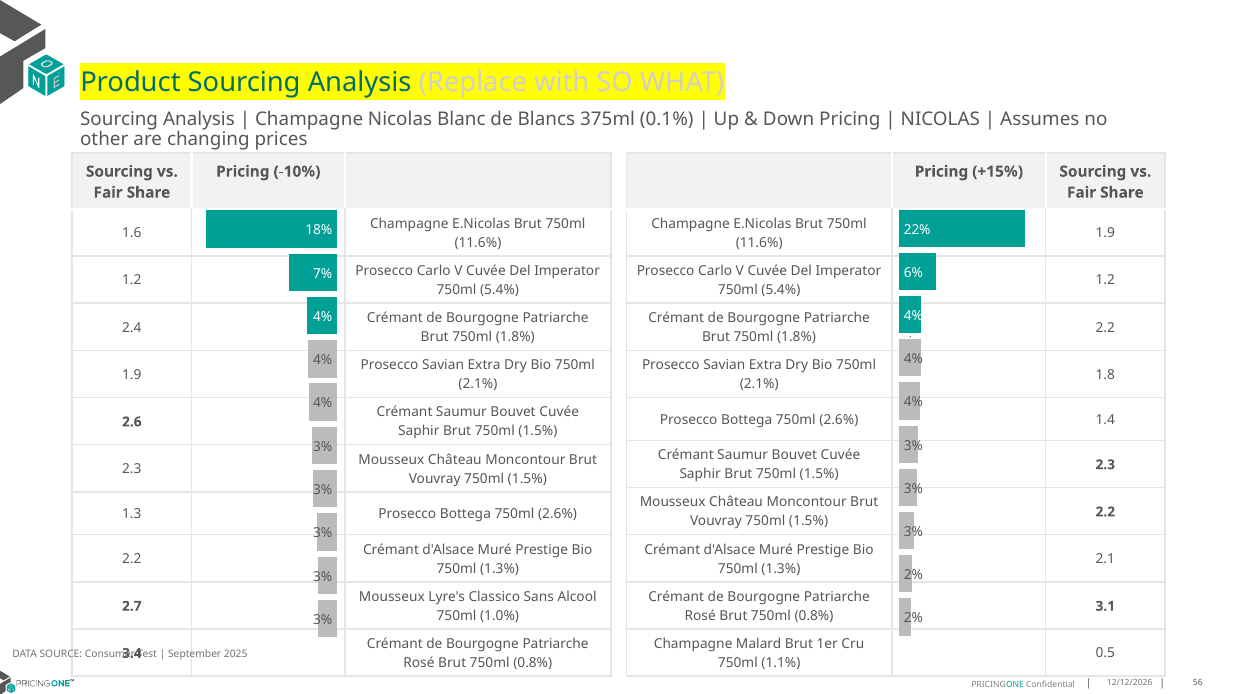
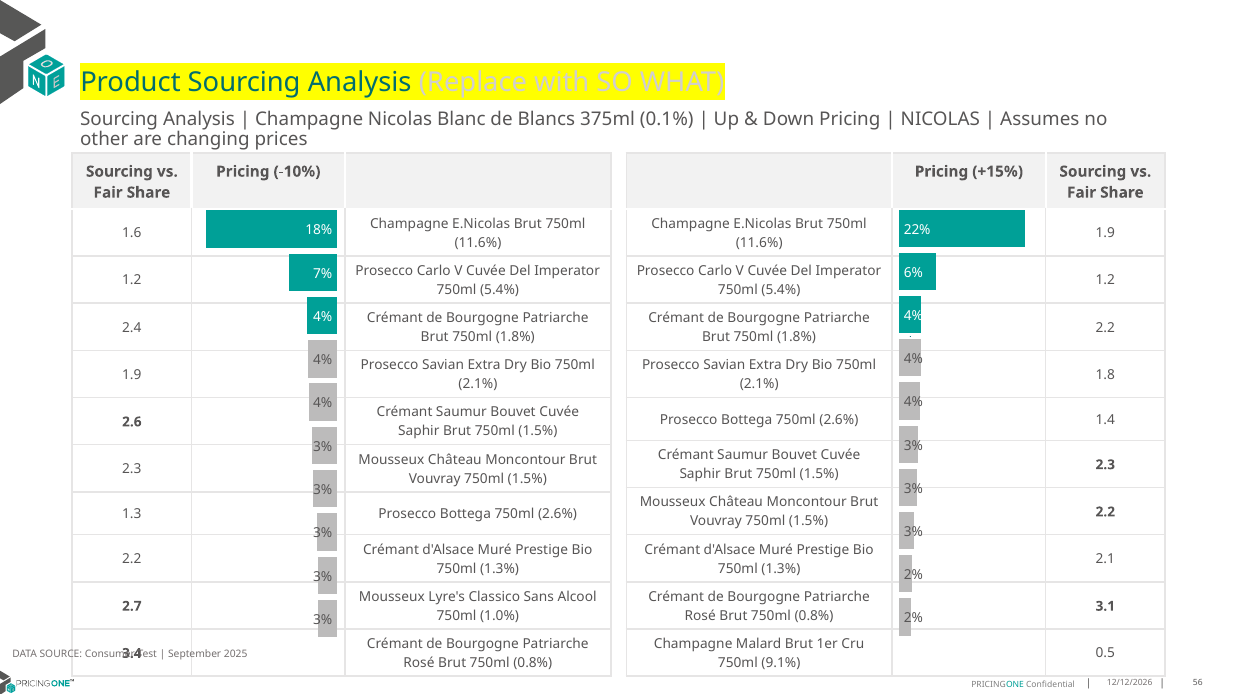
1.1%: 1.1% -> 9.1% (781, 662)
